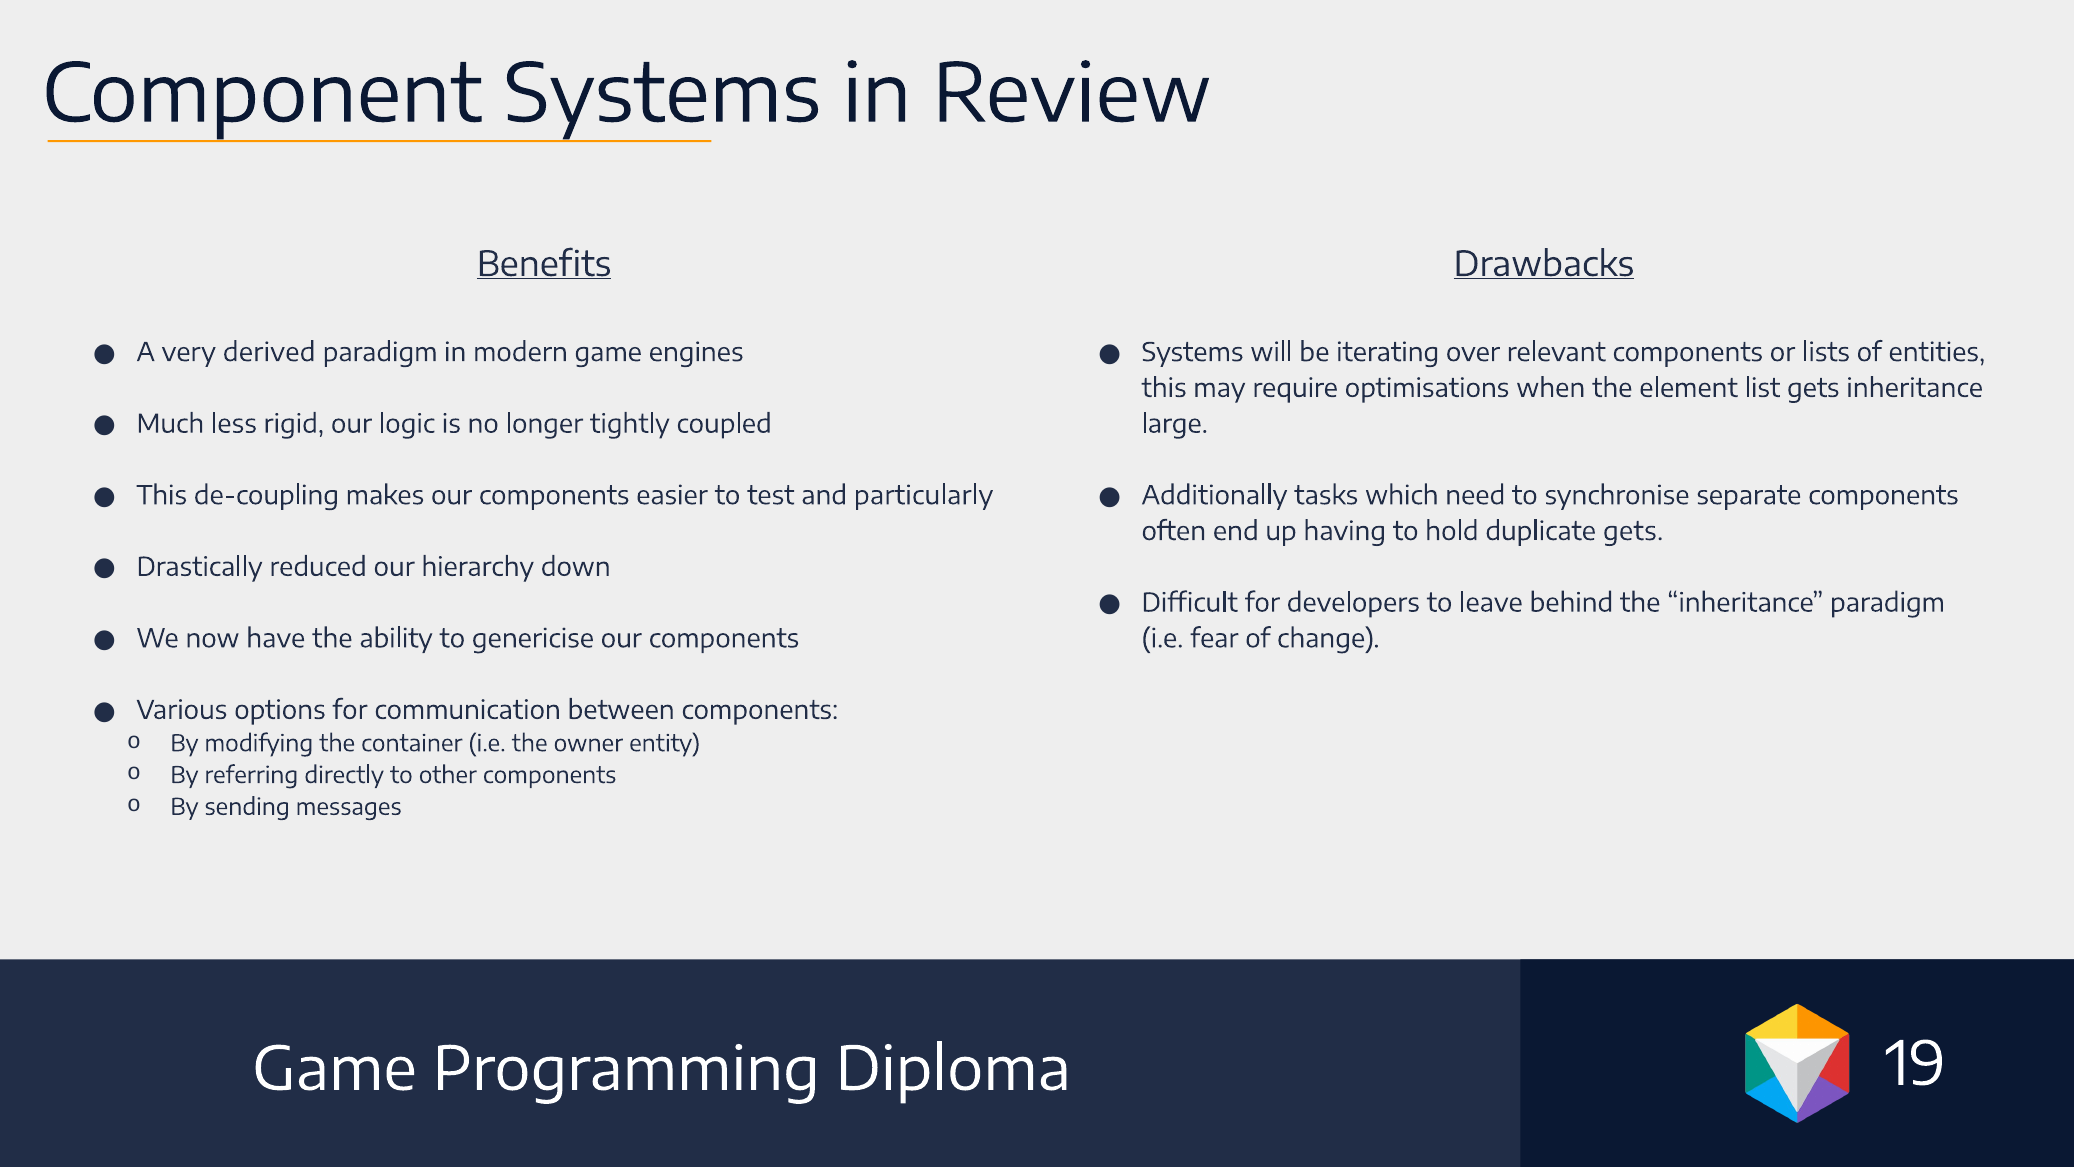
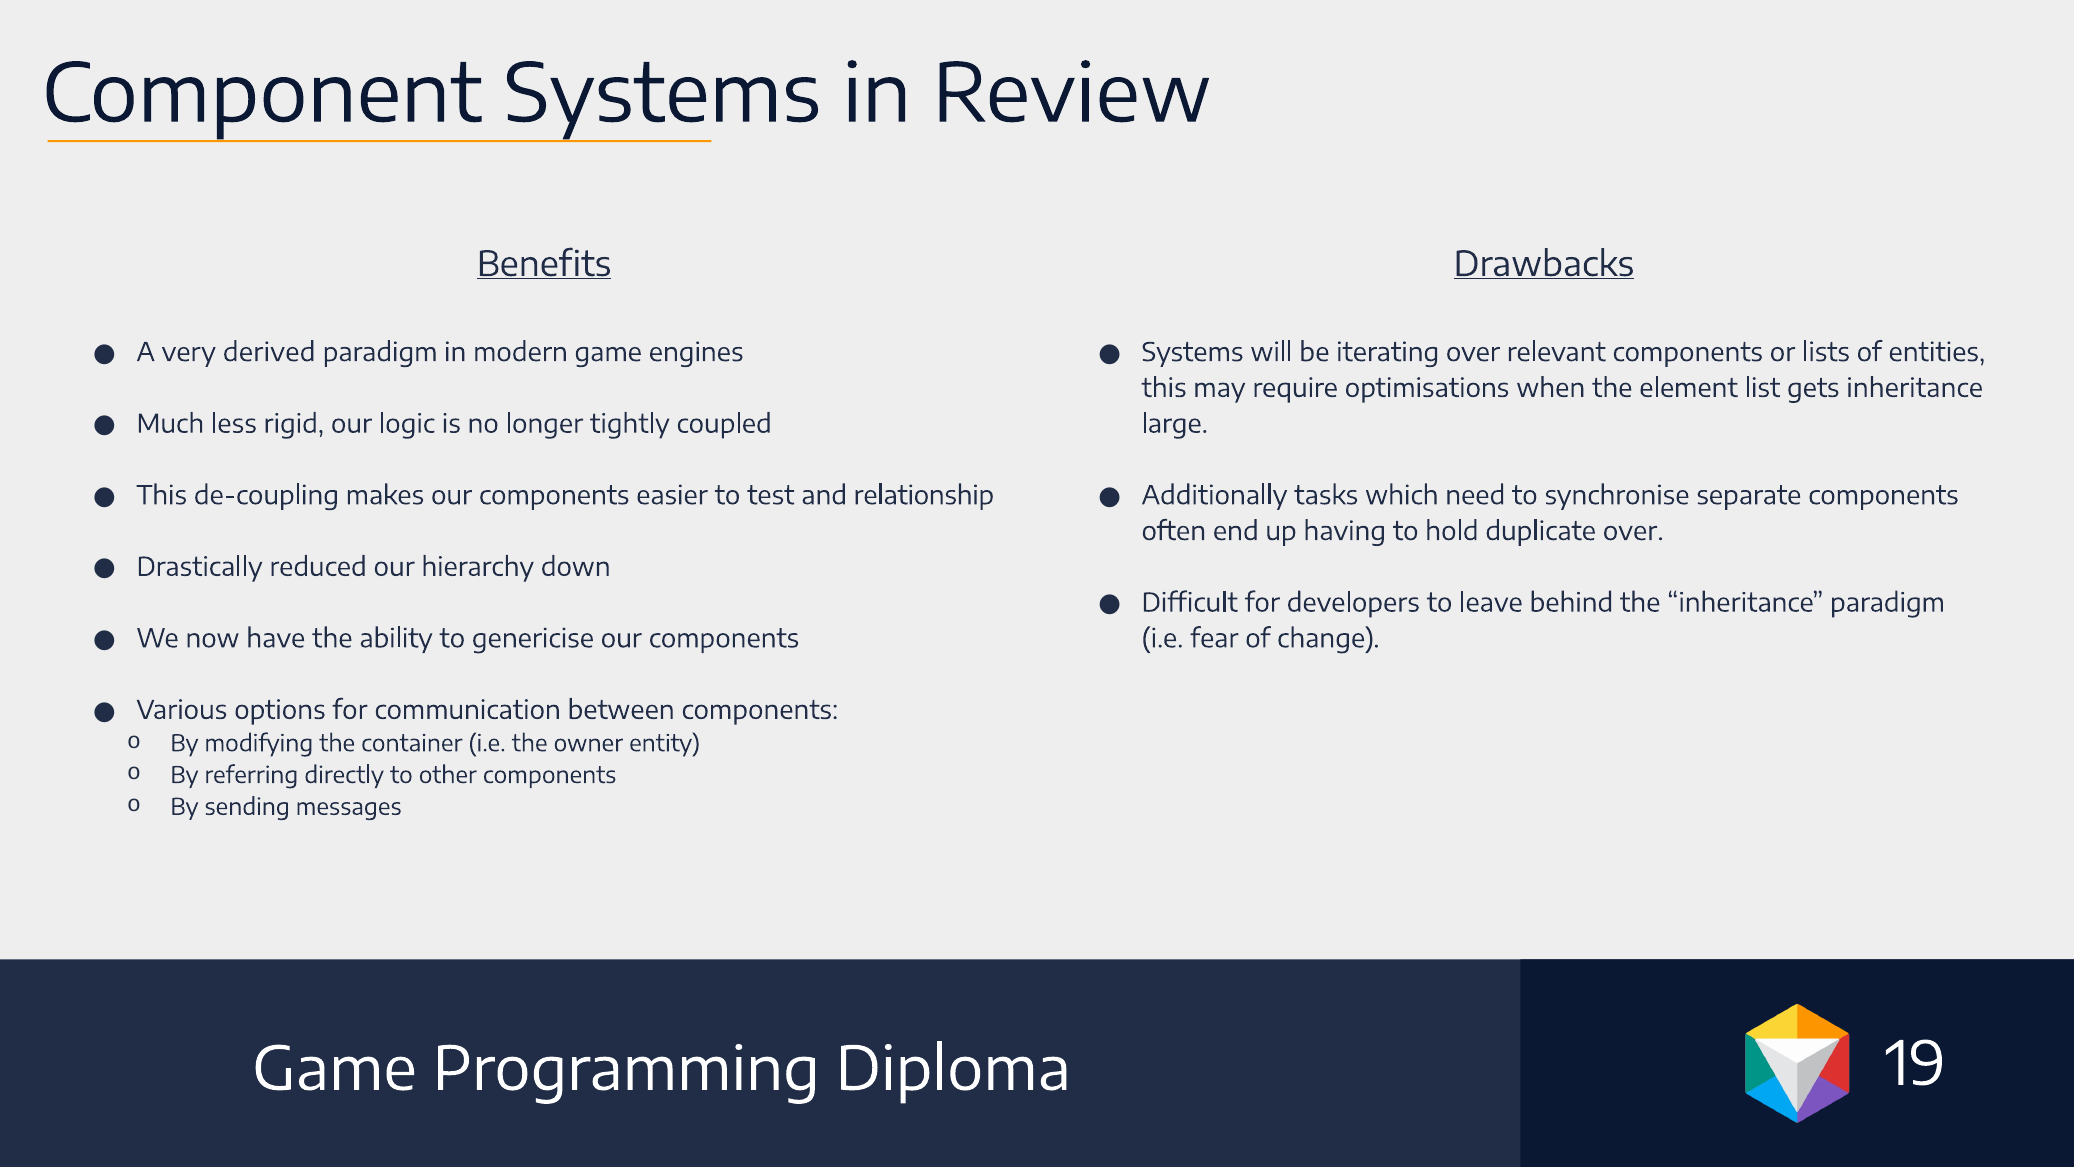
particularly: particularly -> relationship (924, 496)
duplicate gets: gets -> over (1633, 531)
